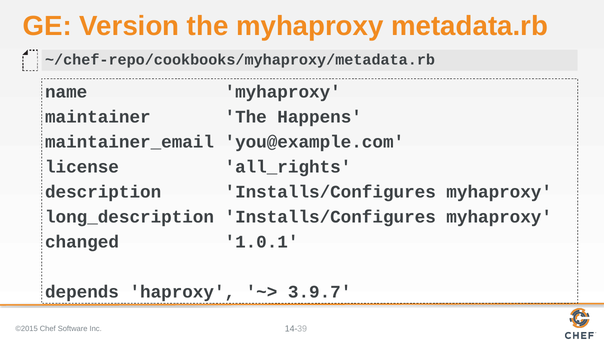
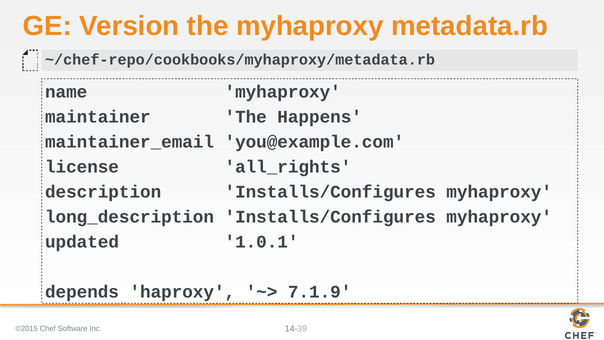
changed: changed -> updated (82, 242)
3.9.7: 3.9.7 -> 7.1.9 (320, 292)
